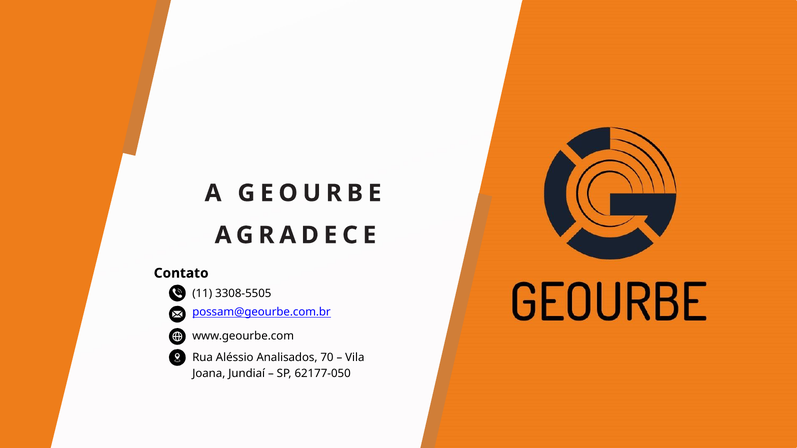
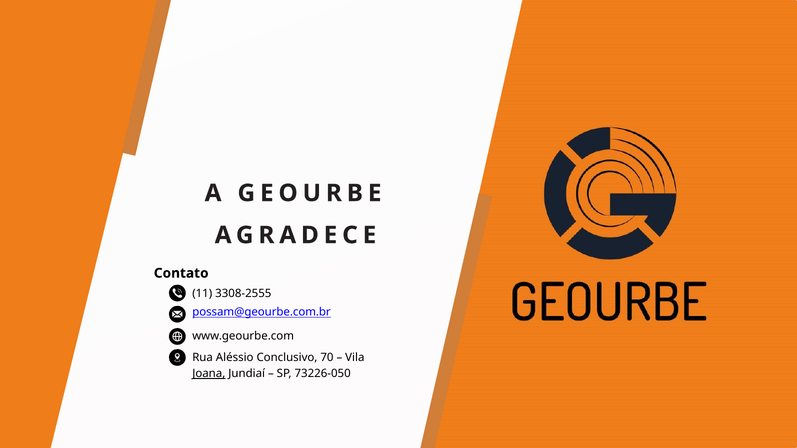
3308-5505: 3308-5505 -> 3308-2555 (243, 293)
Analisados: Analisados -> Conclusivo (287, 358)
Joana underline: none -> present (209, 374)
62177-050: 62177-050 -> 73226-050 (323, 374)
